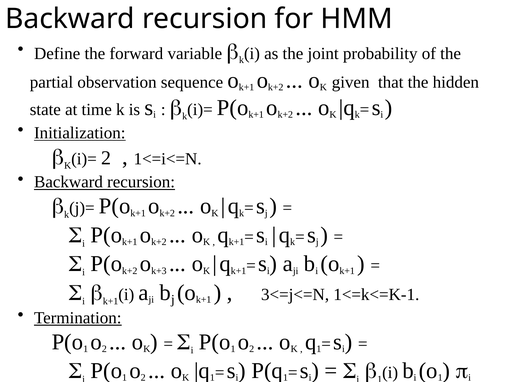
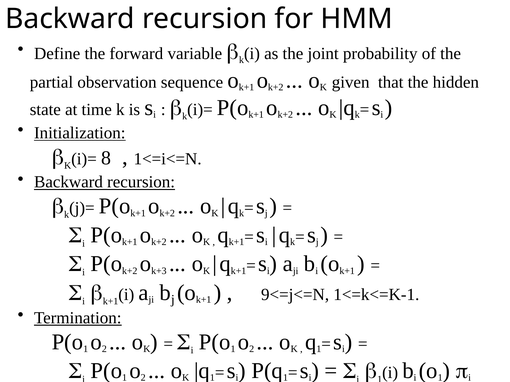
2: 2 -> 8 (106, 158)
3<=j<=N: 3<=j<=N -> 9<=j<=N (295, 295)
